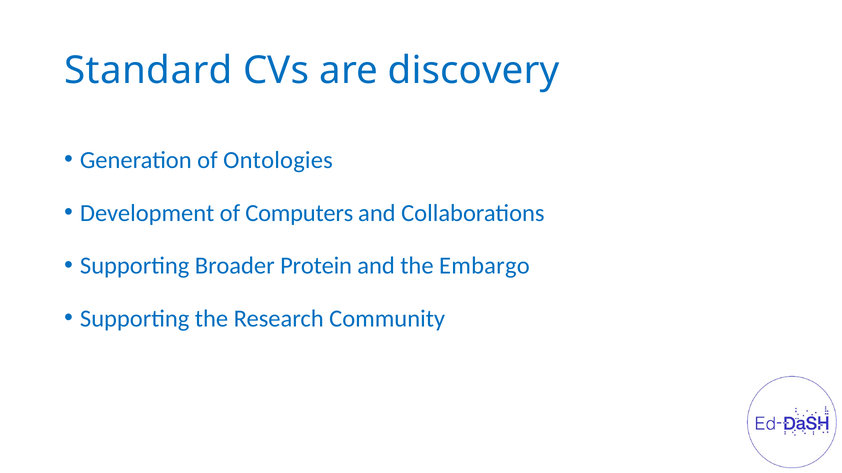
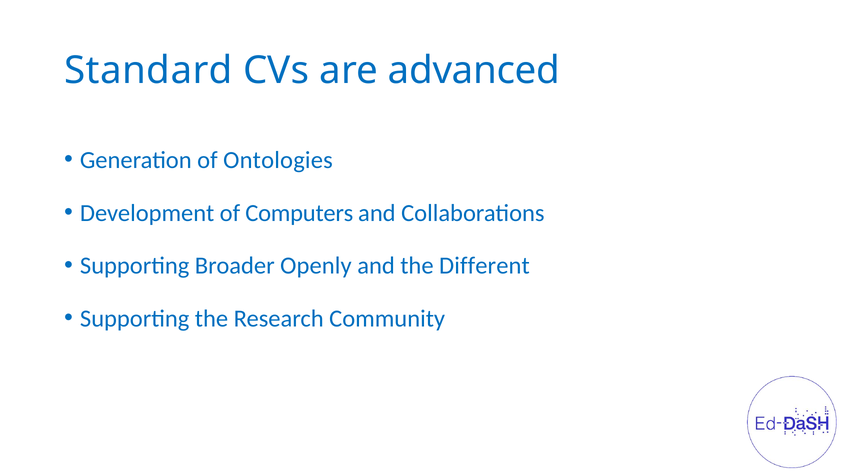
discovery: discovery -> advanced (474, 71)
Protein: Protein -> Openly (316, 266)
Embargo: Embargo -> Different (484, 266)
